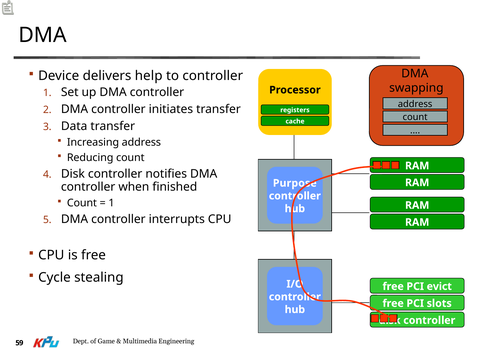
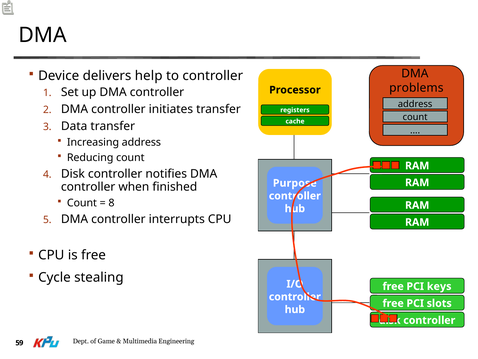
swapping: swapping -> problems (416, 88)
1: 1 -> 8 (111, 203)
evict: evict -> keys (439, 286)
